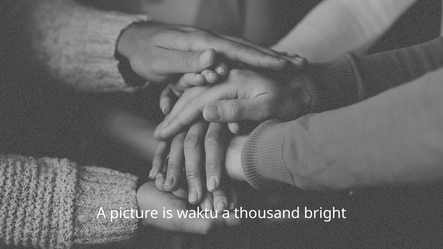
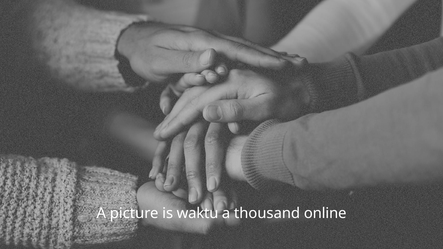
bright: bright -> online (325, 214)
